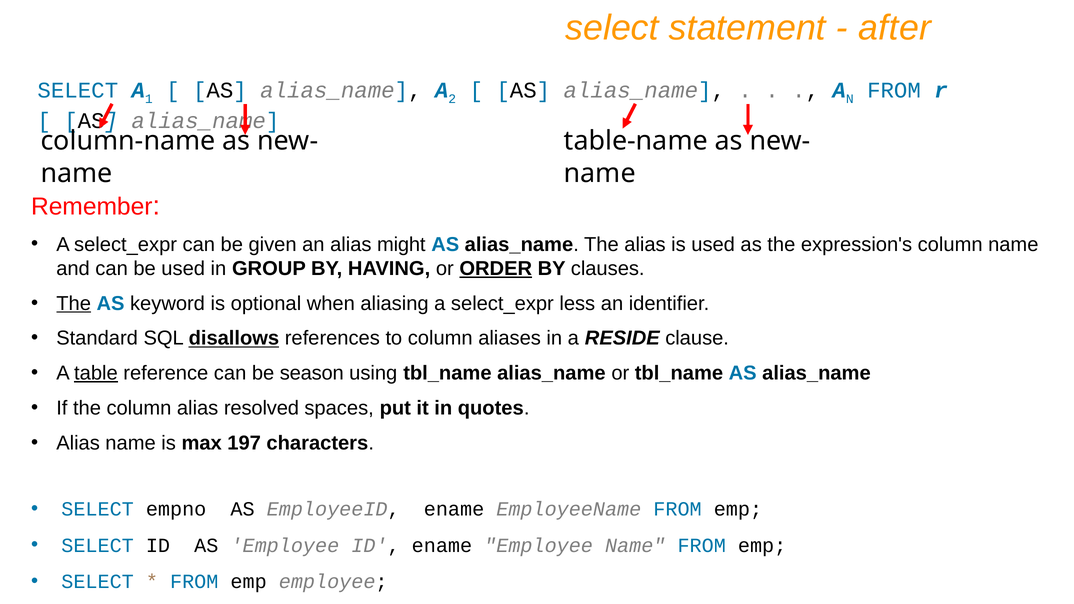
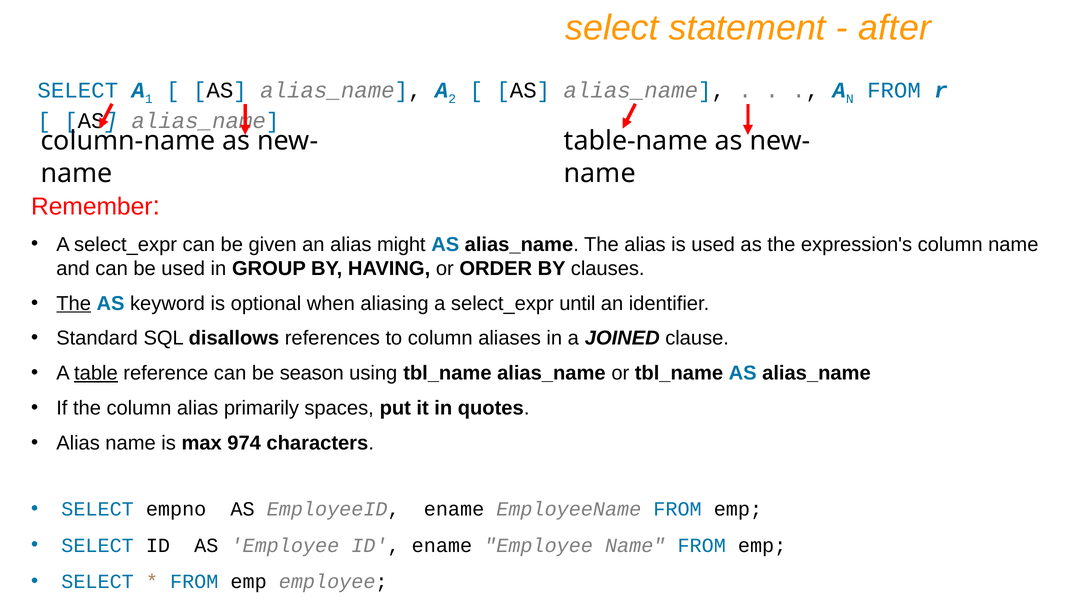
ORDER underline: present -> none (496, 269)
less: less -> until (577, 304)
disallows underline: present -> none (234, 338)
RESIDE: RESIDE -> JOINED (622, 338)
resolved: resolved -> primarily (261, 408)
197: 197 -> 974 (244, 443)
